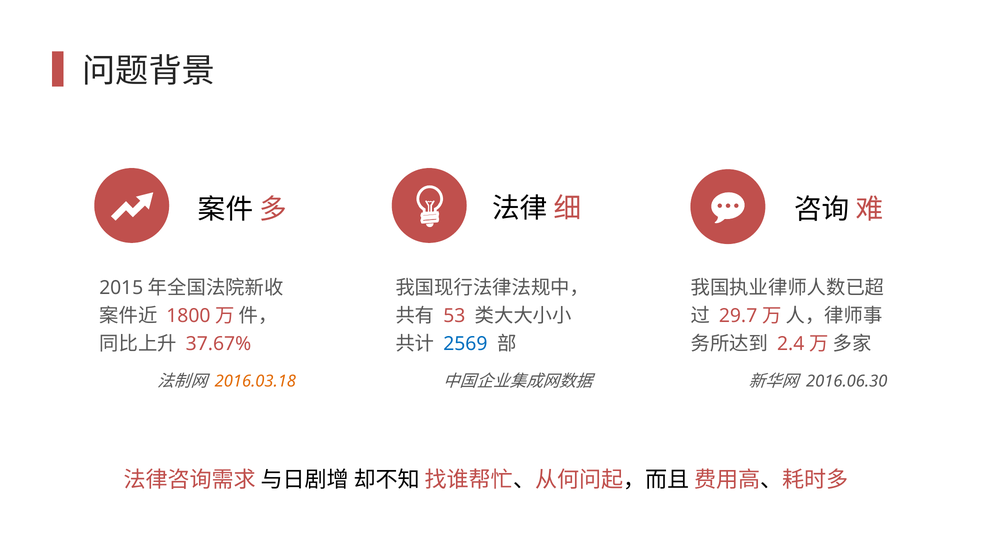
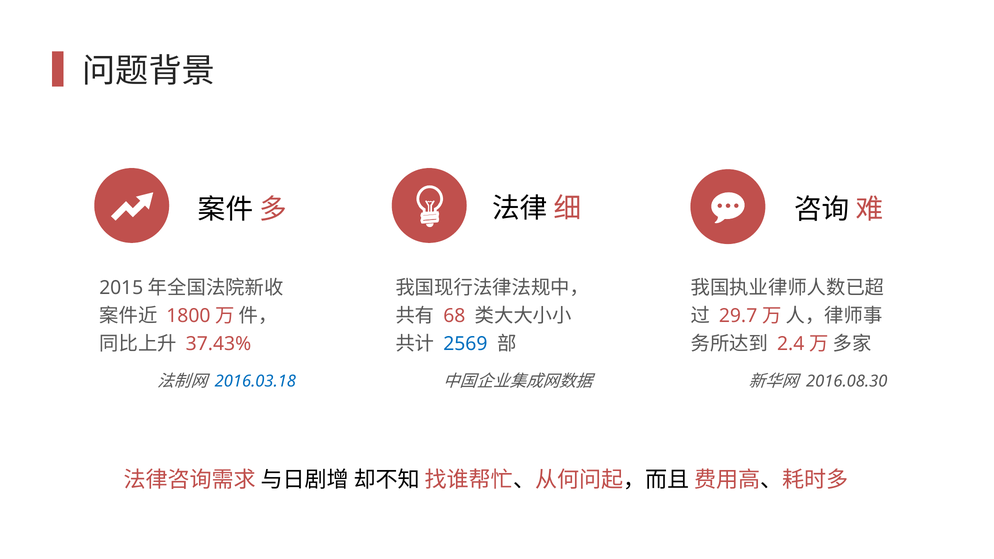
53: 53 -> 68 (454, 316)
37.67%: 37.67% -> 37.43% (218, 344)
2016.03.18 colour: orange -> blue (255, 381)
2016.06.30: 2016.06.30 -> 2016.08.30 (847, 381)
